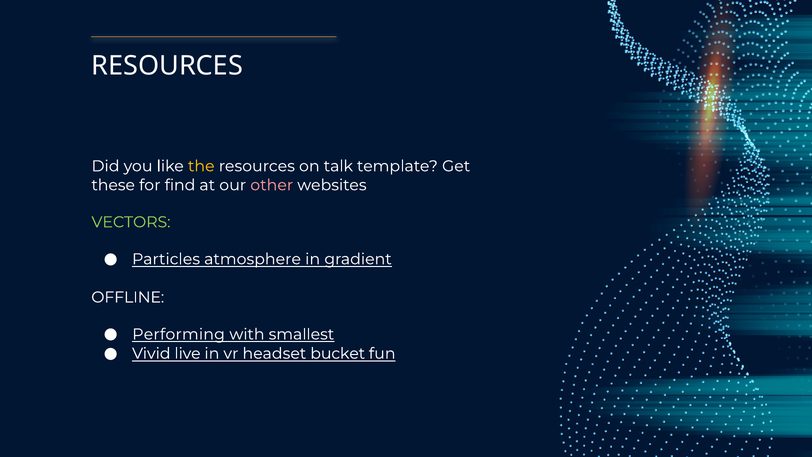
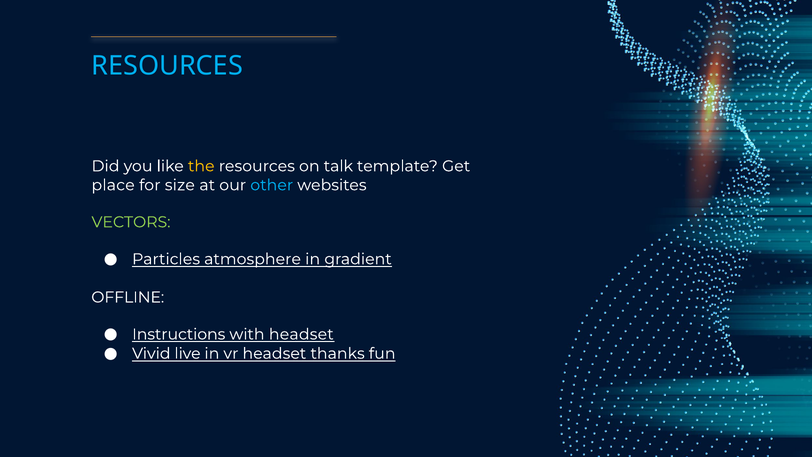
RESOURCES colour: white -> light blue (167, 66)
these: these -> place (113, 185)
find: find -> size (180, 185)
other colour: pink -> light blue (272, 185)
Performing: Performing -> Instructions (179, 334)
with smallest: smallest -> headset (301, 334)
bucket: bucket -> thanks (338, 353)
